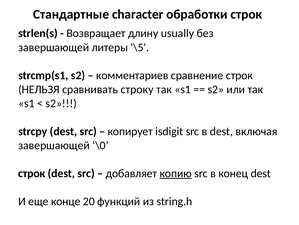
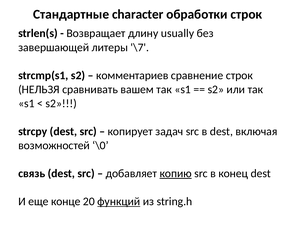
\5: \5 -> \7 (140, 47)
строку: строку -> вашем (137, 89)
isdigit: isdigit -> задач (169, 131)
завершающей: завершающей -> возможностей (54, 145)
строк: строк -> связь (32, 173)
функций underline: none -> present (119, 201)
